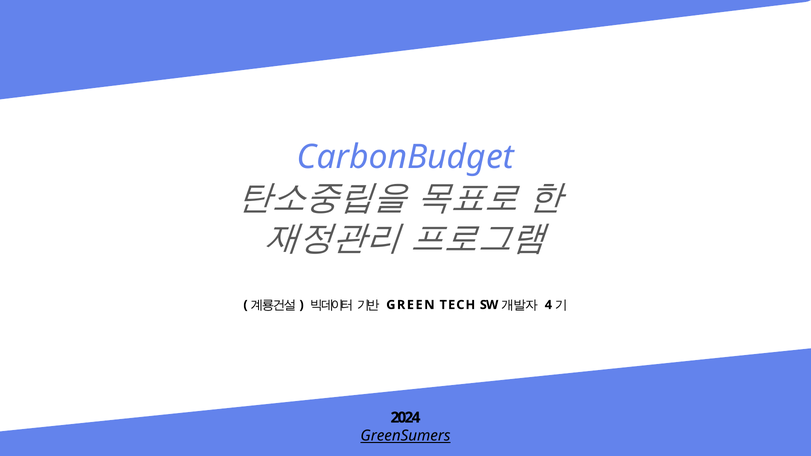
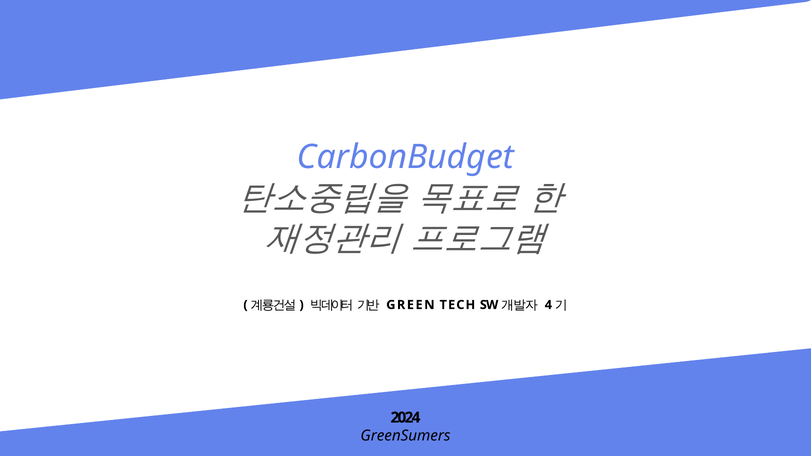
GreenSumers underline: present -> none (405, 436)
